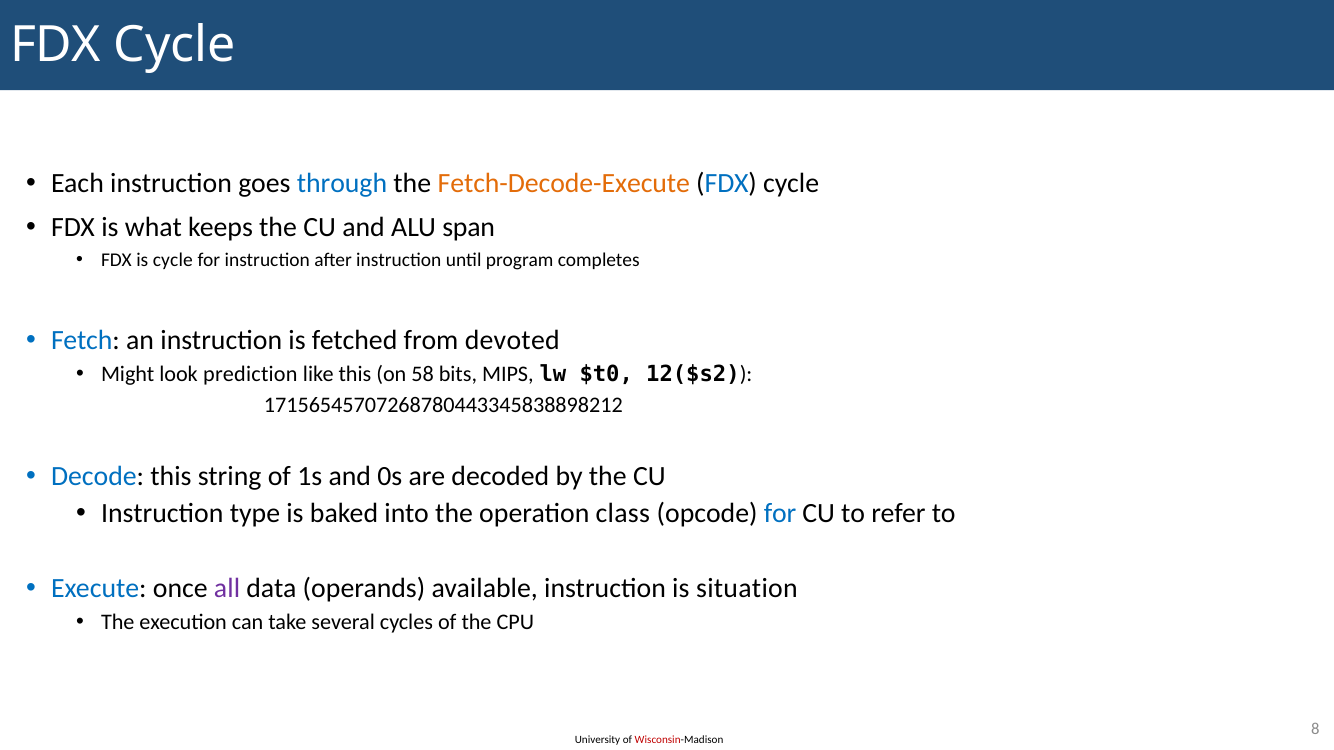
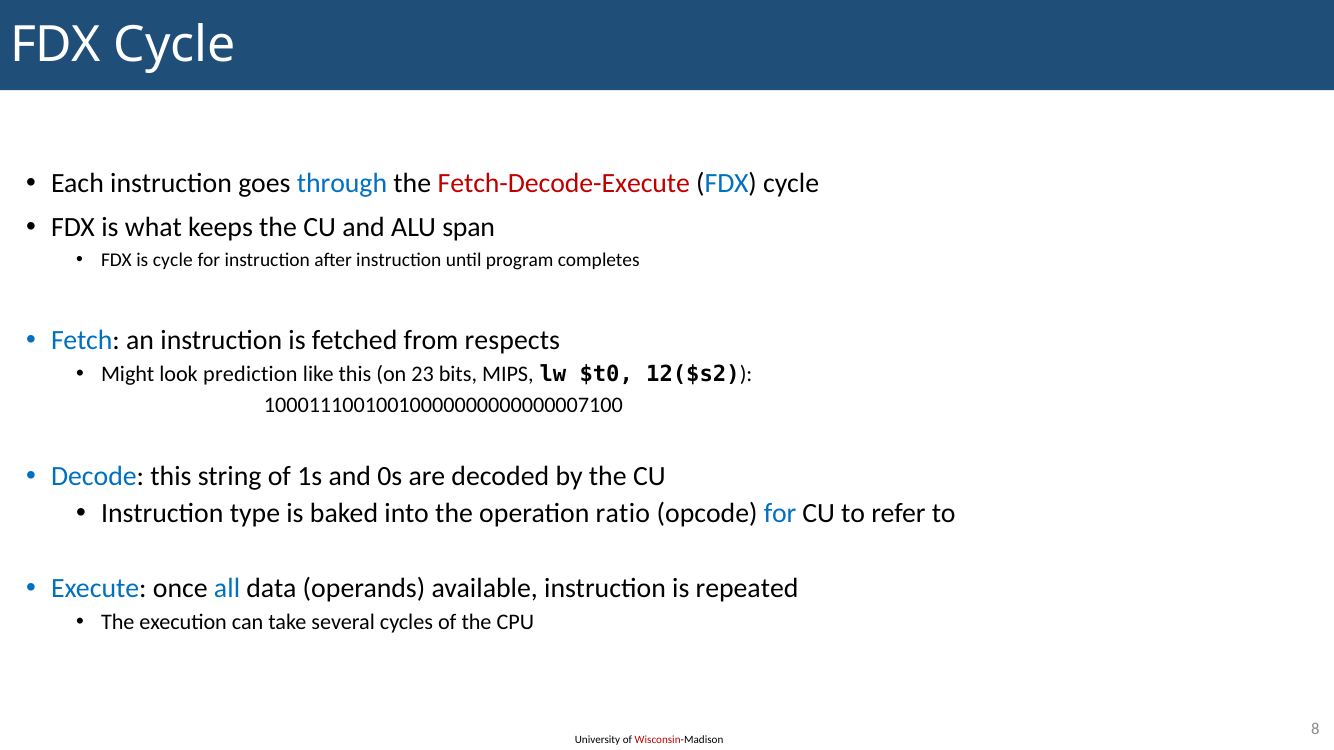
Fetch-Decode-Execute colour: orange -> red (564, 183)
devoted: devoted -> respects (512, 340)
58: 58 -> 23 (423, 374)
17156545707268780443345838898212: 17156545707268780443345838898212 -> 10001110010010000000000000007100 (443, 405)
class: class -> ratio (623, 514)
all colour: purple -> blue (227, 589)
situation: situation -> repeated (747, 589)
